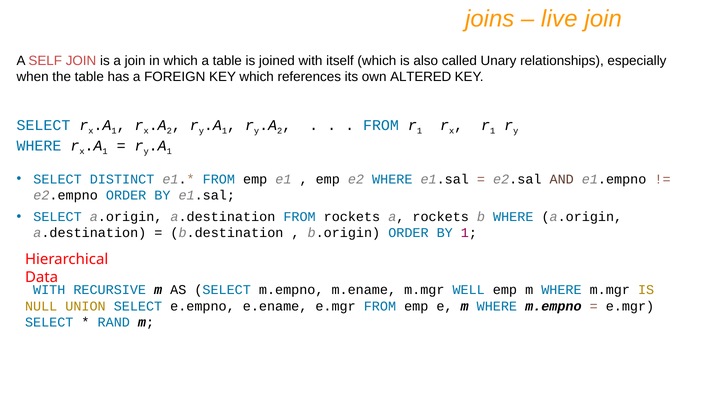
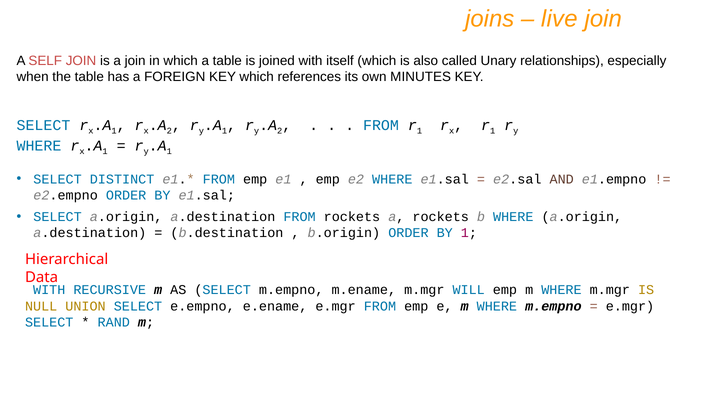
ALTERED: ALTERED -> MINUTES (421, 77)
WELL: WELL -> WILL (469, 290)
